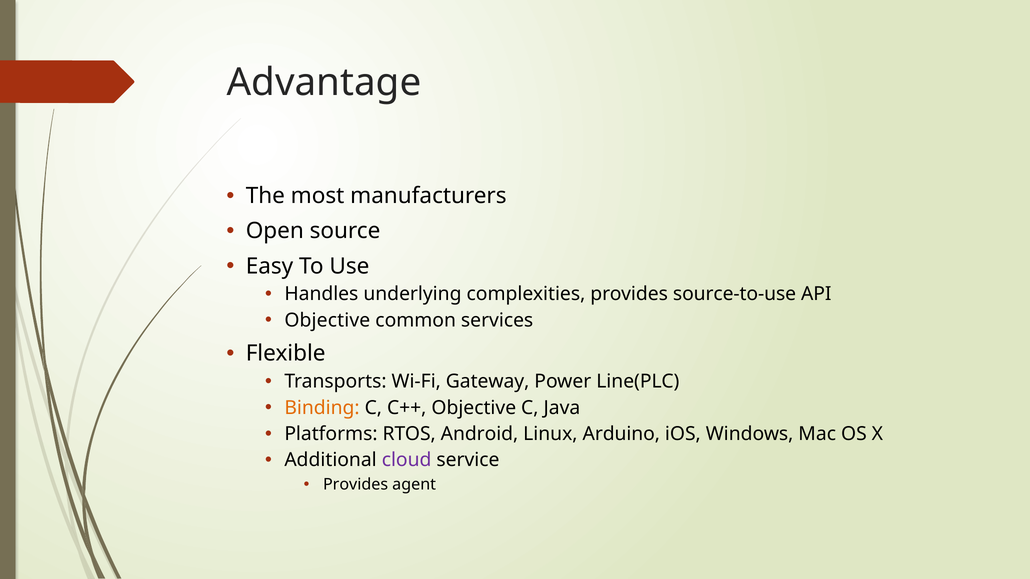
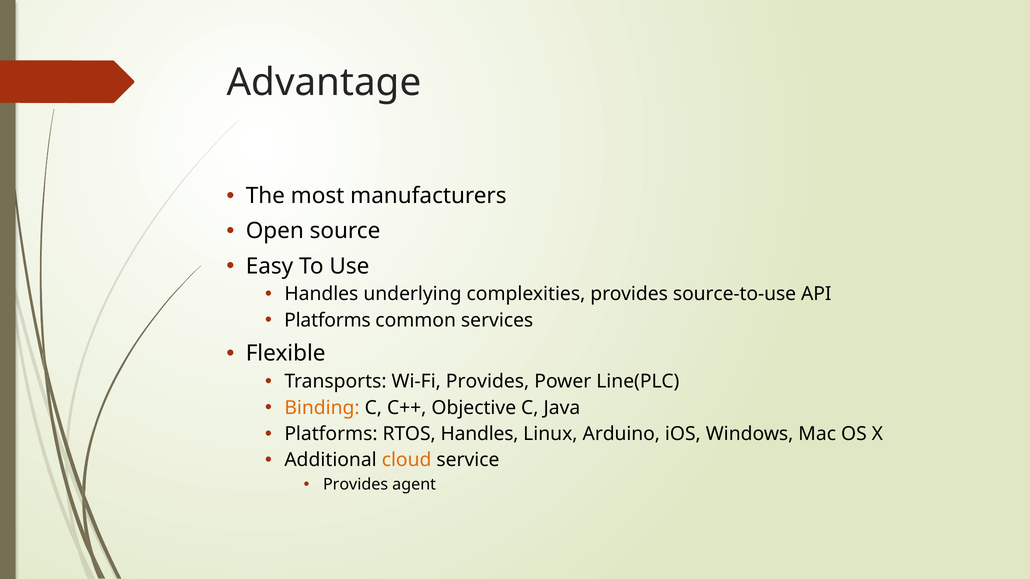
Objective: Objective -> Platforms (327, 320)
Wi-Fi Gateway: Gateway -> Provides (488, 382)
RTOS Android: Android -> Handles (480, 434)
cloud colour: purple -> orange (407, 460)
